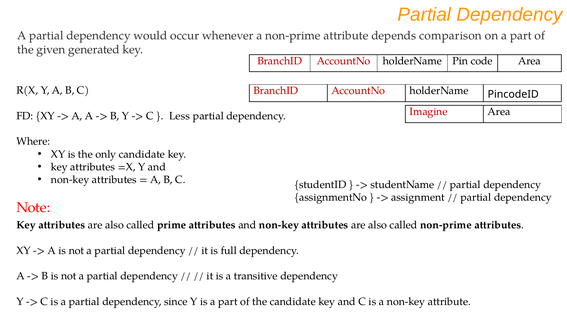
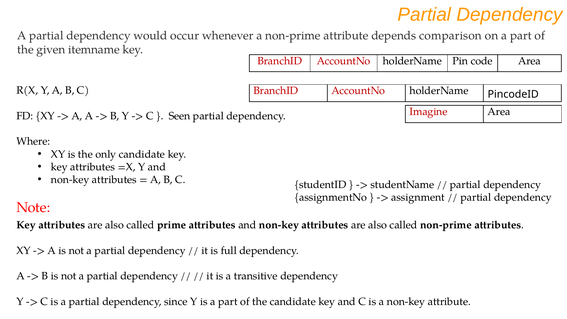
generated: generated -> itemname (94, 50)
Less: Less -> Seen (180, 116)
